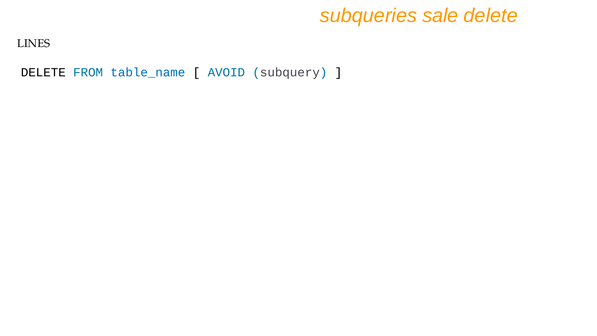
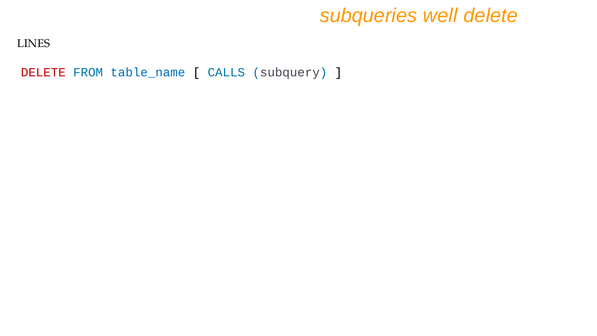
sale: sale -> well (440, 16)
DELETE colour: black -> red (43, 72)
AVOID: AVOID -> CALLS (226, 72)
